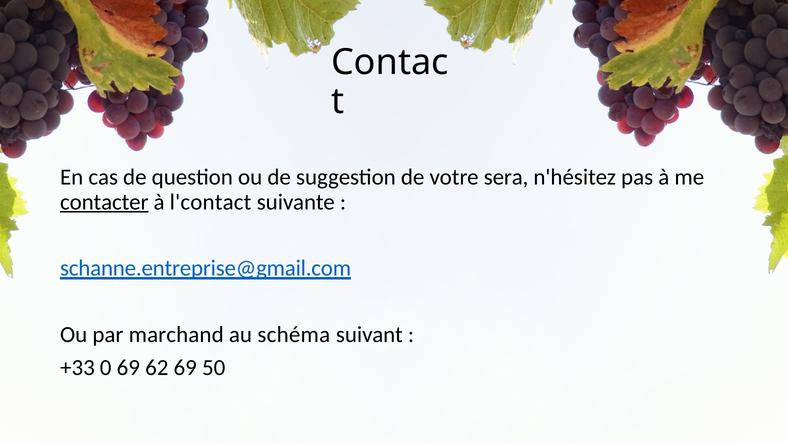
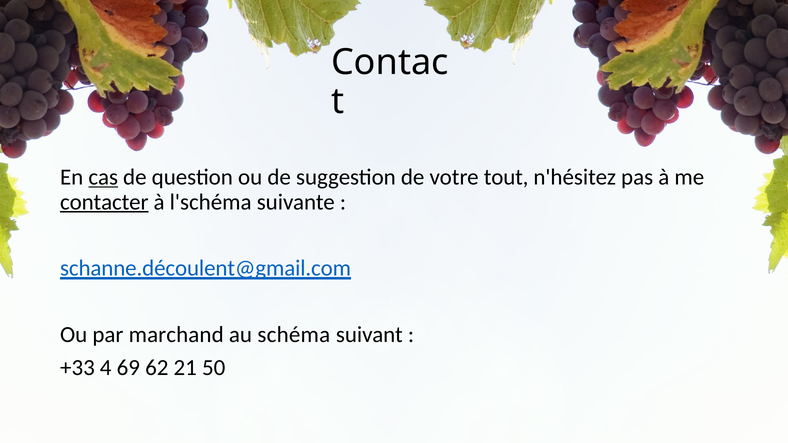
cas underline: none -> present (103, 177)
sera: sera -> tout (506, 177)
l'contact: l'contact -> l'schéma (211, 202)
schanne.entreprise@gmail.com: schanne.entreprise@gmail.com -> schanne.découlent@gmail.com (206, 269)
0: 0 -> 4 (106, 368)
62 69: 69 -> 21 (185, 368)
